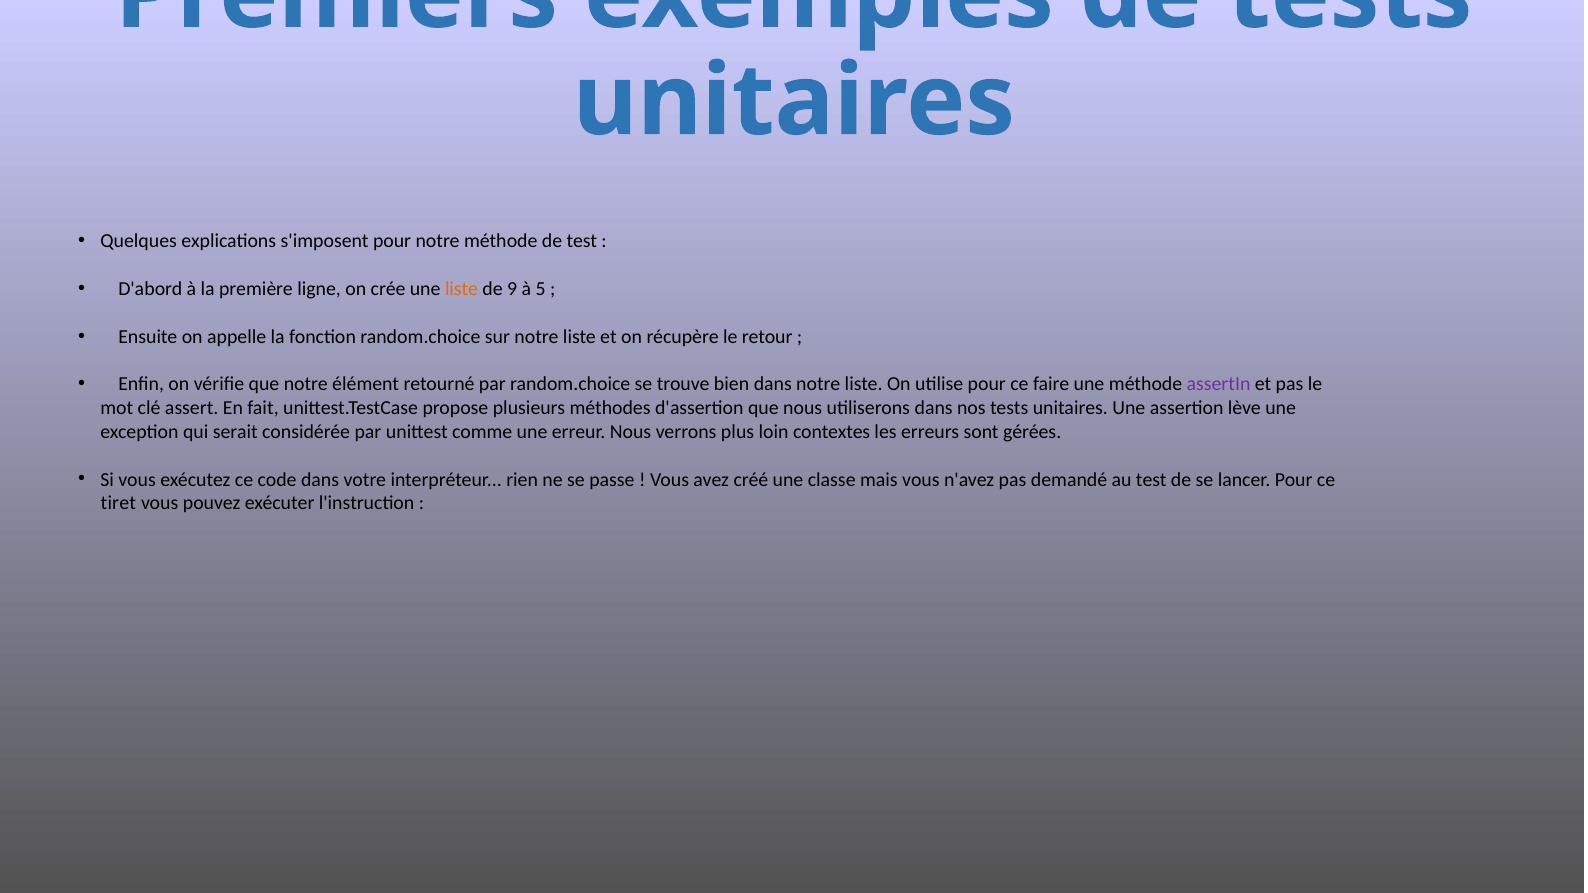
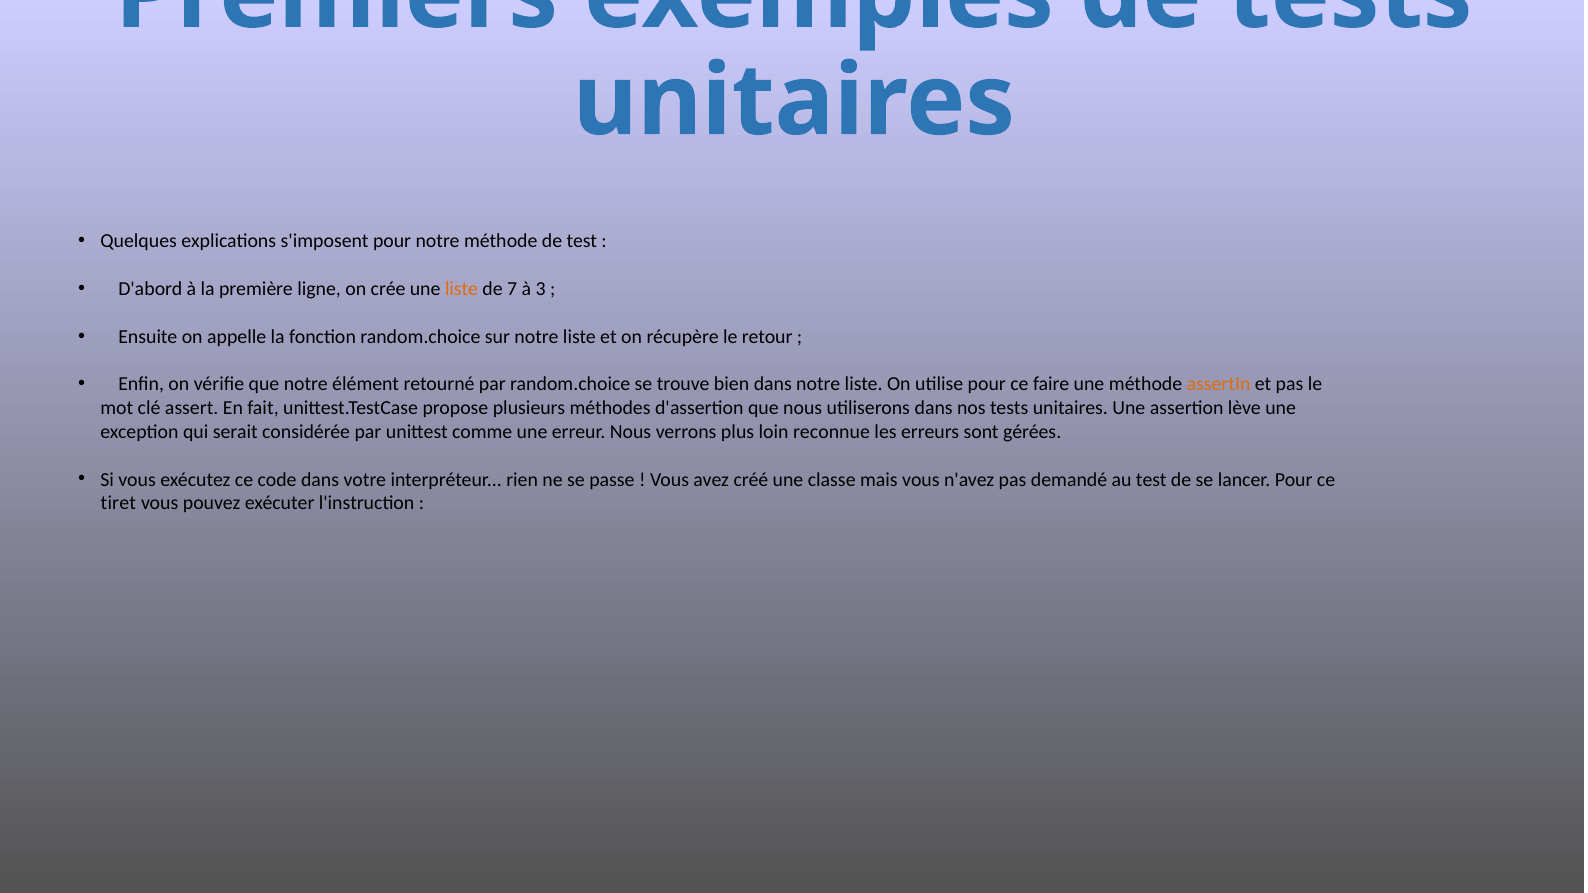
9: 9 -> 7 (512, 289)
5: 5 -> 3 (541, 289)
assertIn colour: purple -> orange (1218, 384)
contextes: contextes -> reconnue (832, 432)
